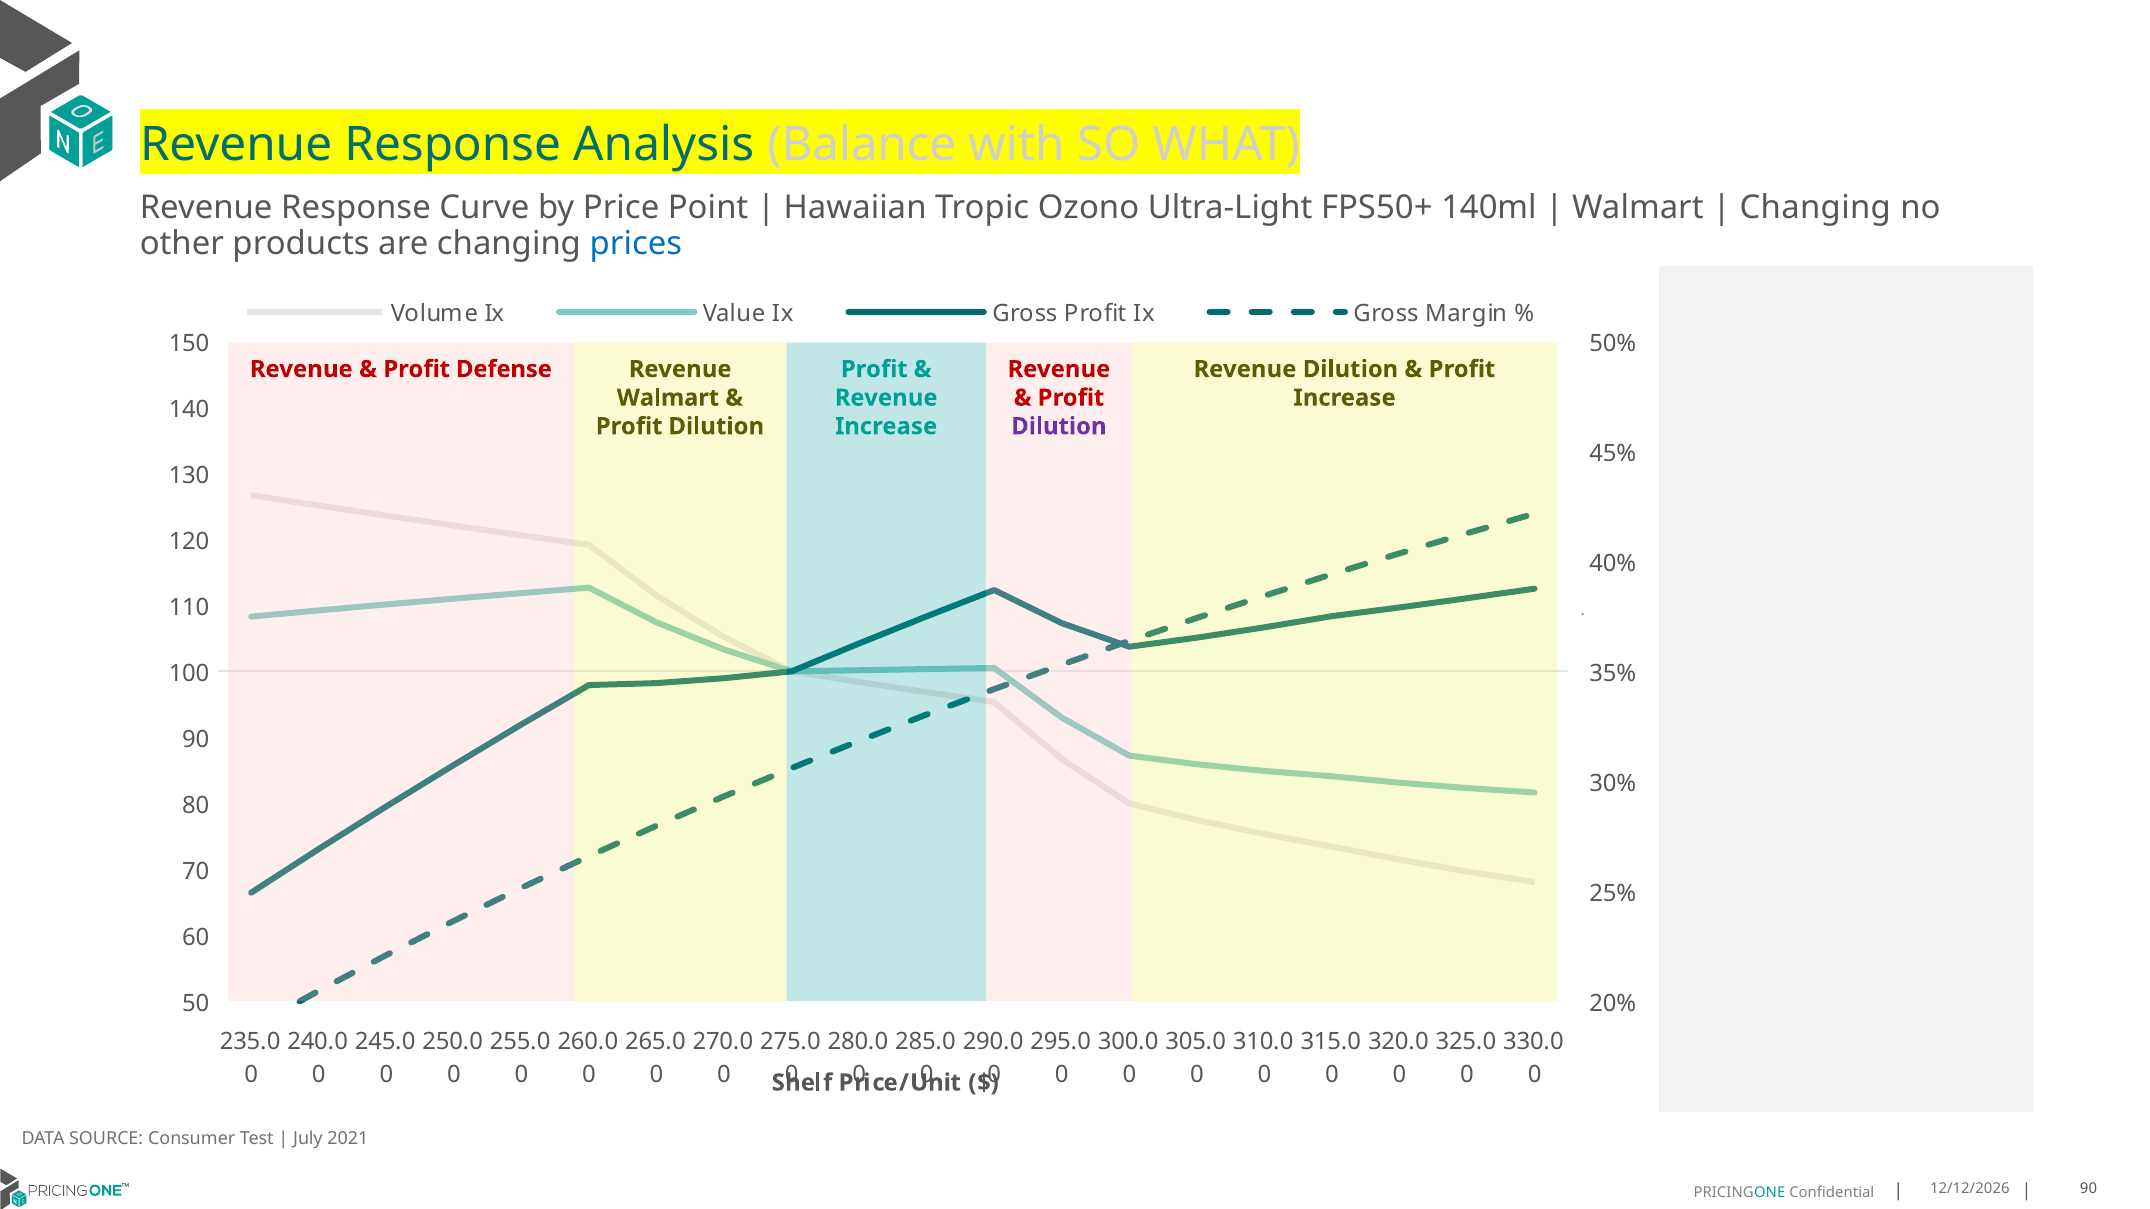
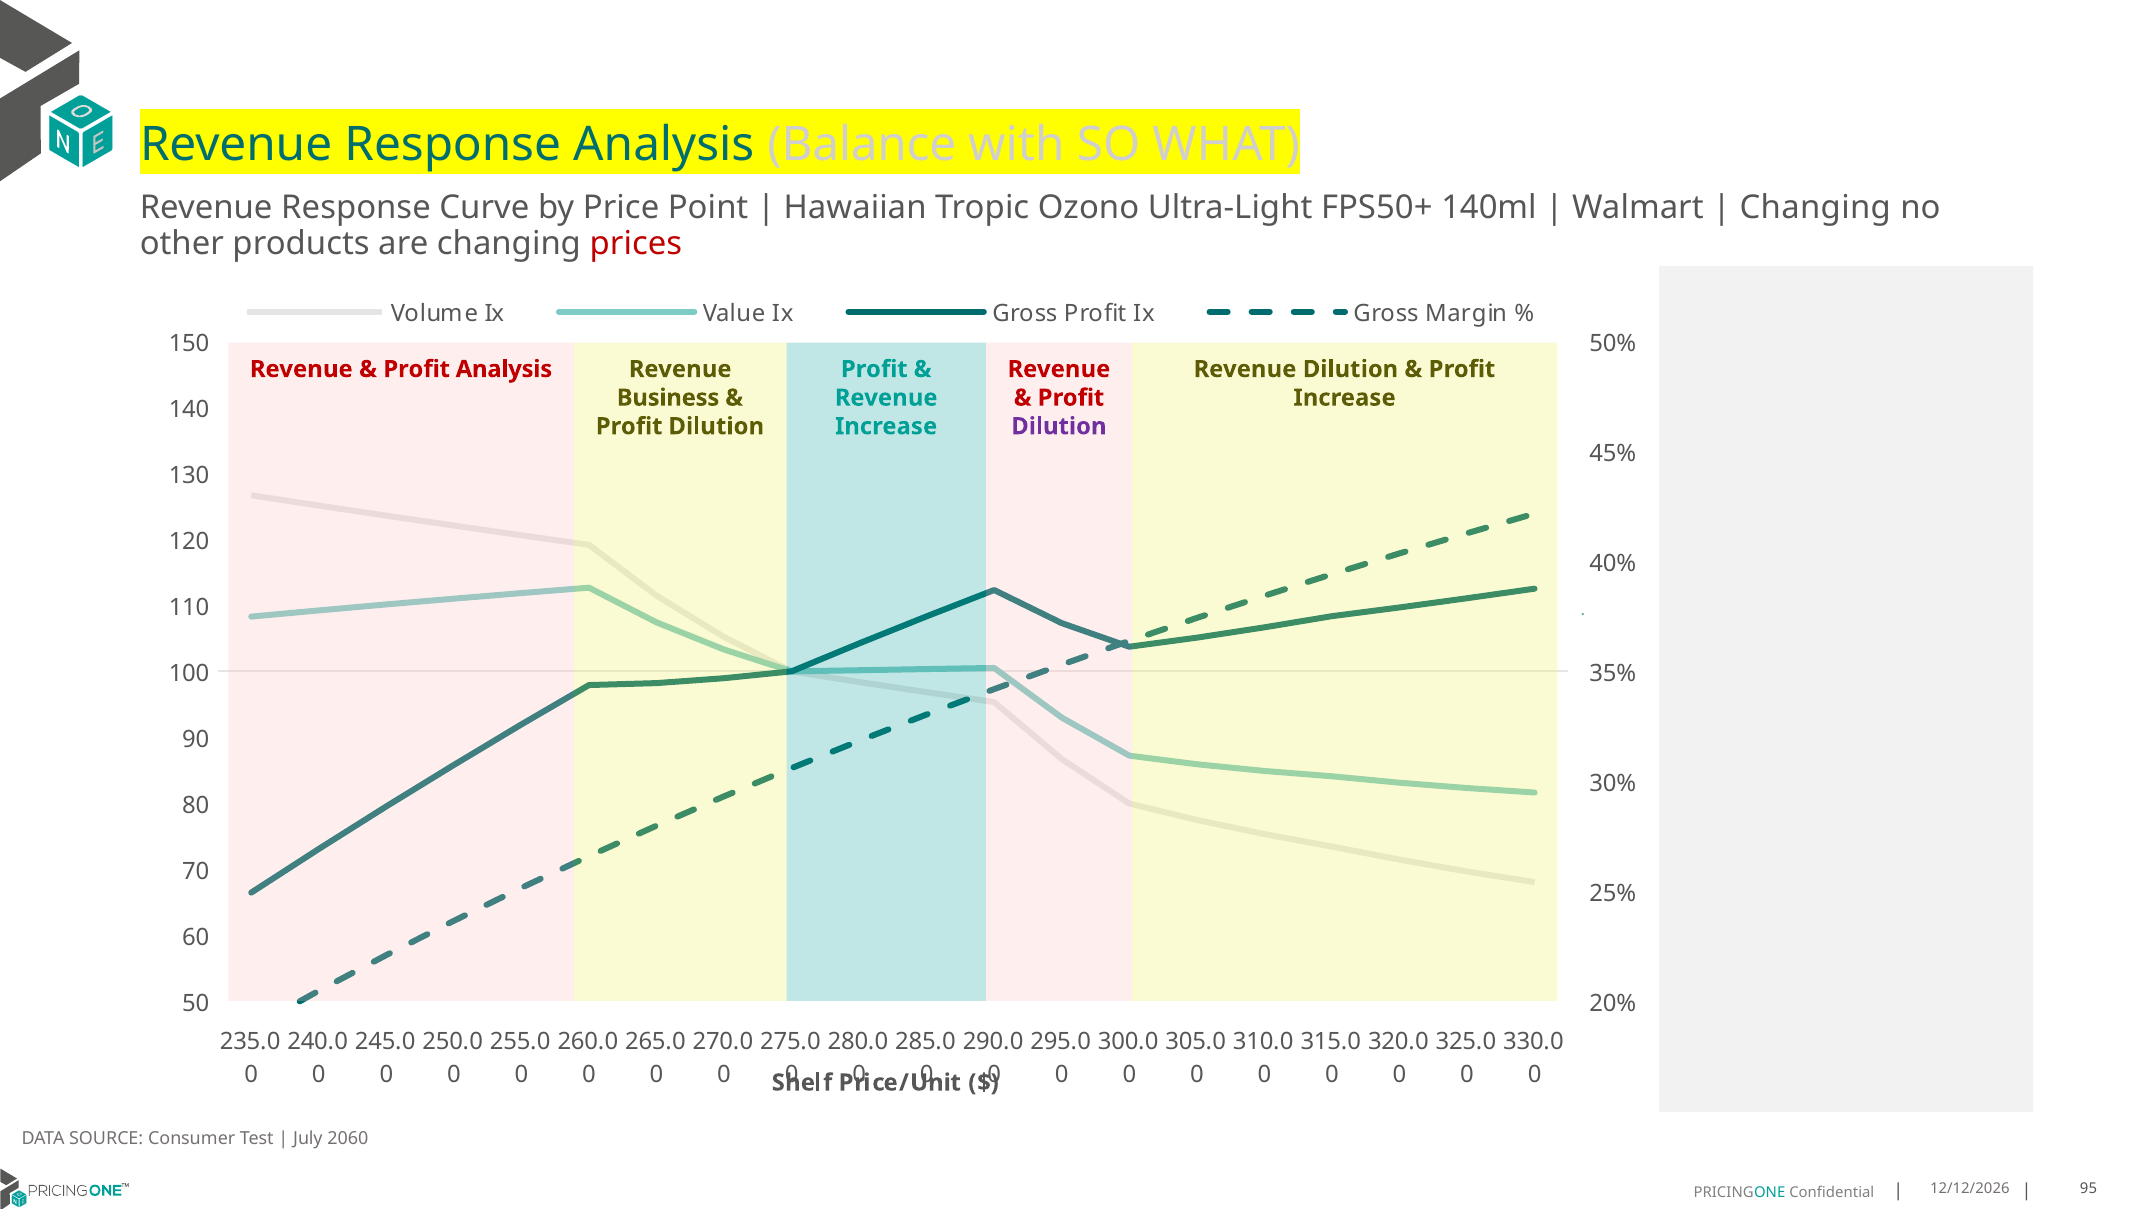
prices colour: blue -> red (636, 244)
Profit Defense: Defense -> Analysis (504, 369)
Walmart: Walmart -> Business (668, 398)
2021: 2021 -> 2060 (348, 1139)
90: 90 -> 95 (2089, 1189)
